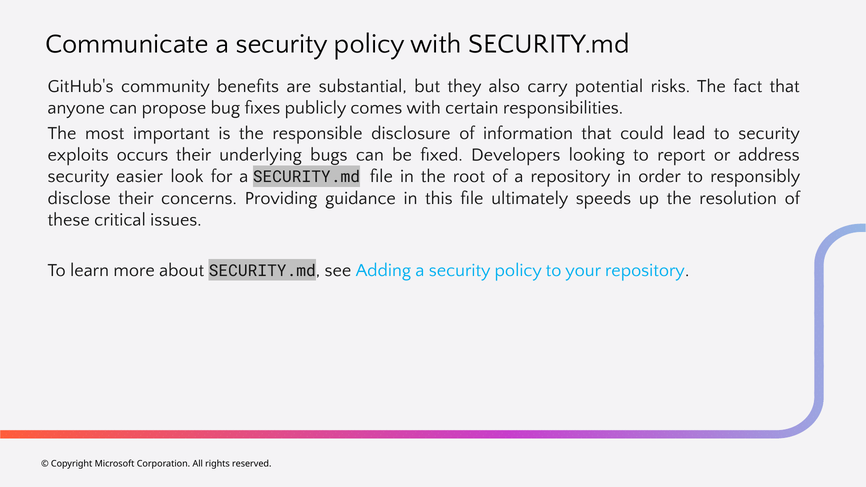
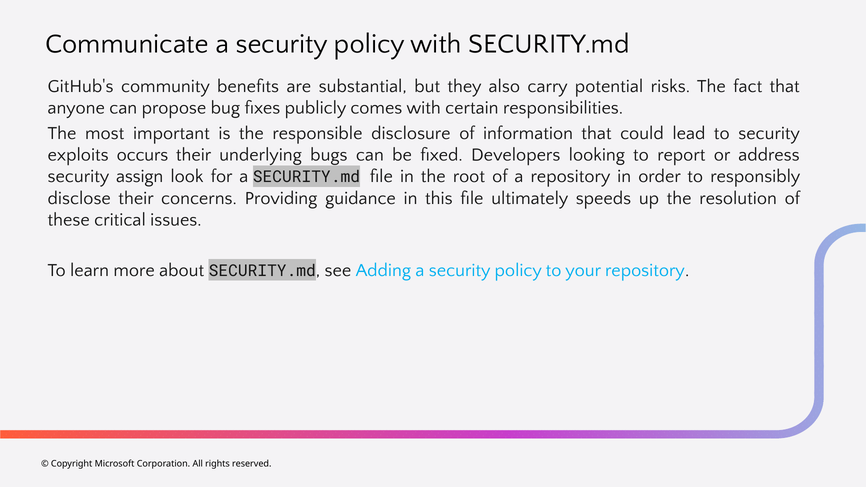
easier: easier -> assign (140, 177)
